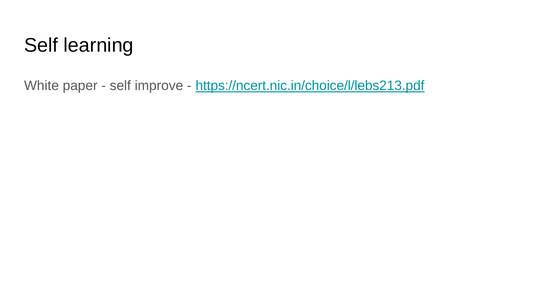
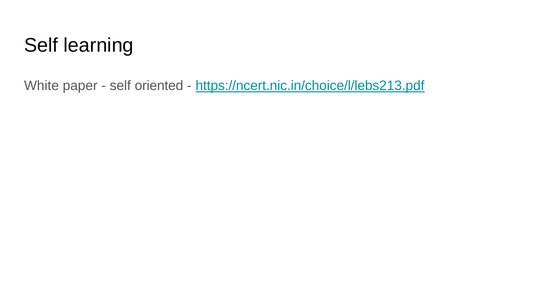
improve: improve -> oriented (159, 86)
